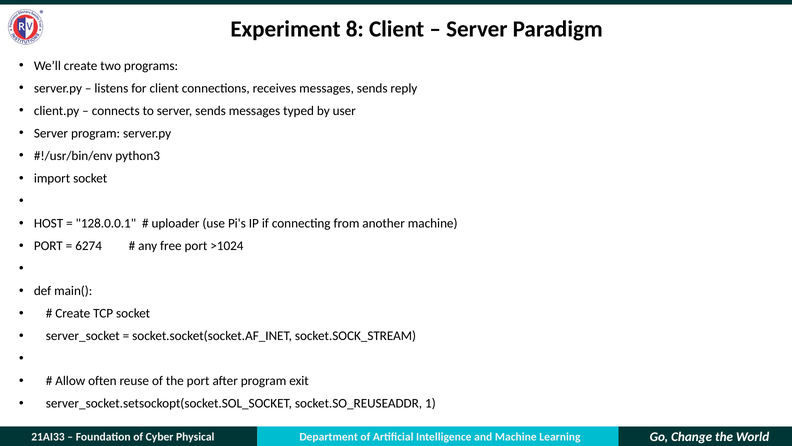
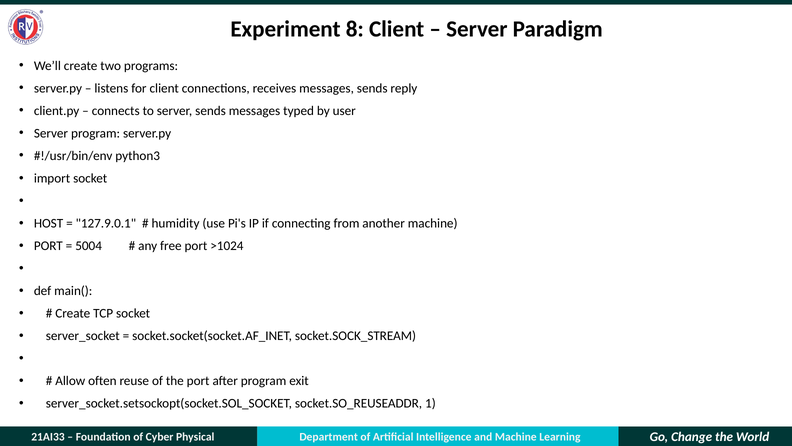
128.0.0.1: 128.0.0.1 -> 127.9.0.1 (106, 223)
uploader: uploader -> humidity (176, 223)
6274: 6274 -> 5004 (89, 246)
